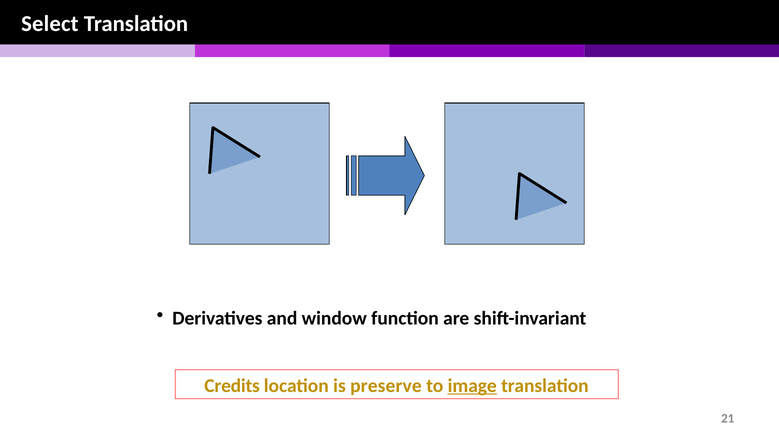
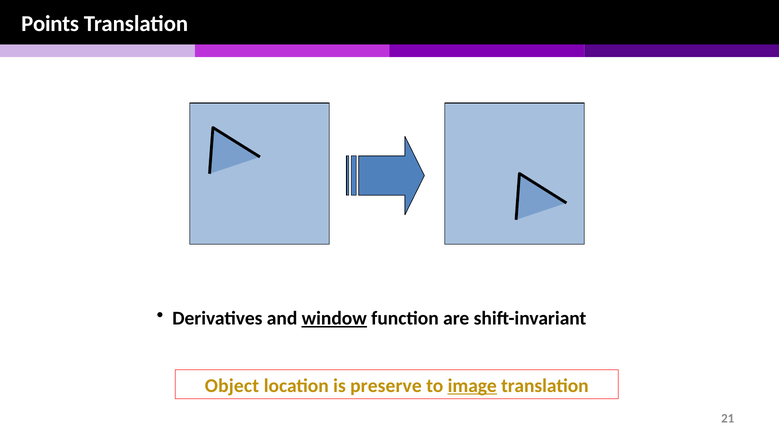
Select: Select -> Points (50, 24)
window underline: none -> present (334, 319)
Credits: Credits -> Object (232, 386)
